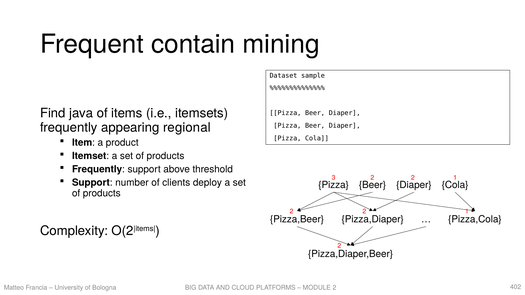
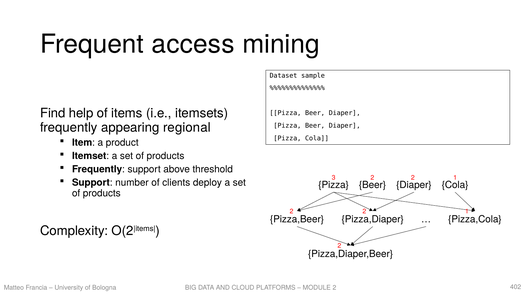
contain: contain -> access (193, 44)
java: java -> help (81, 113)
